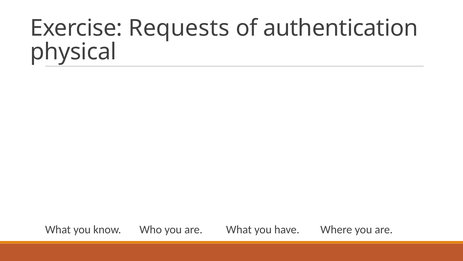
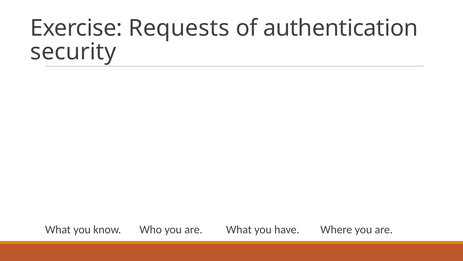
physical: physical -> security (73, 52)
